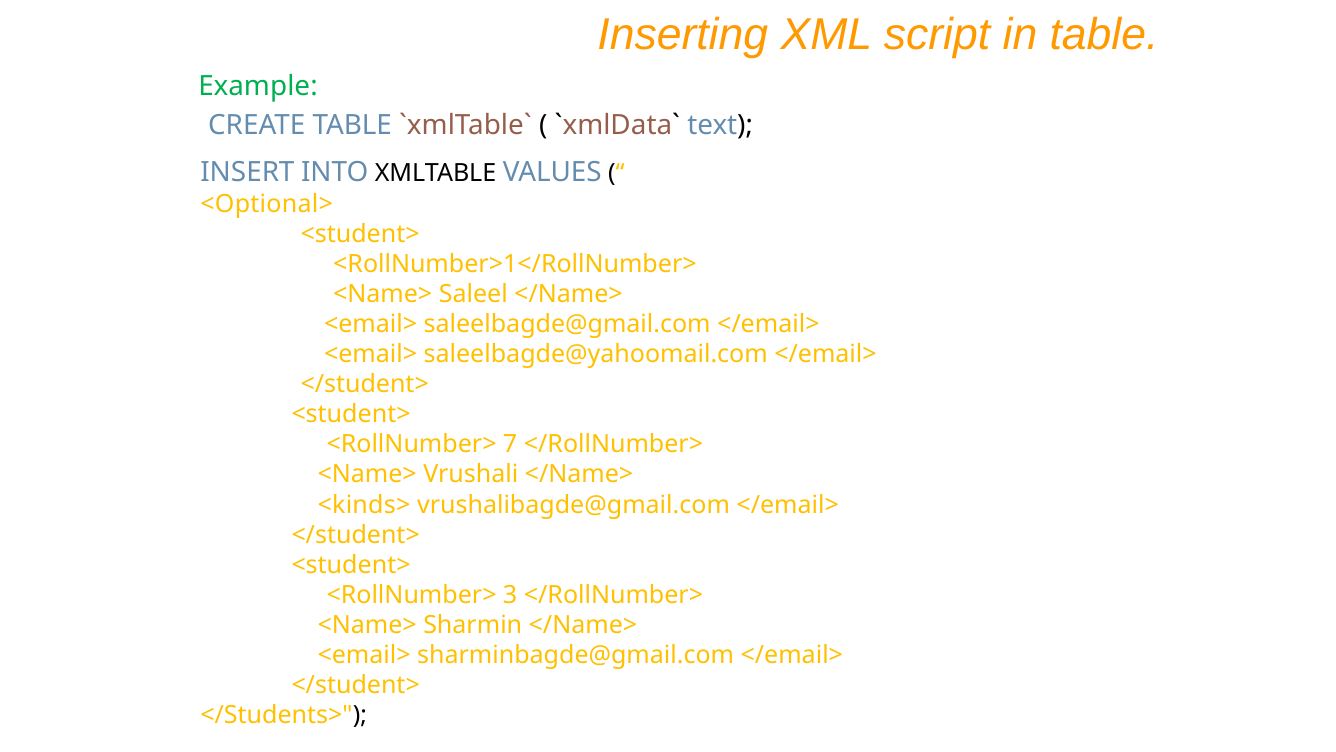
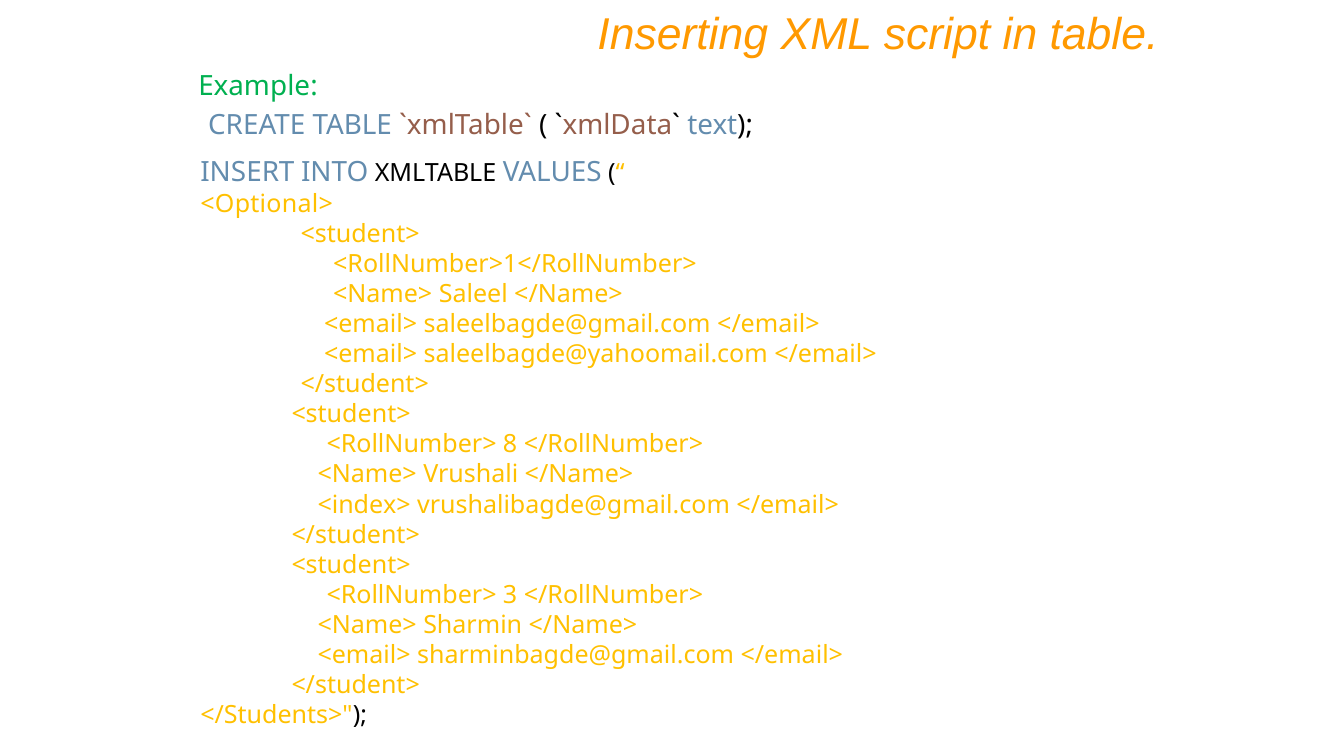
7: 7 -> 8 (510, 444)
<kinds>: <kinds> -> <index> (364, 504)
